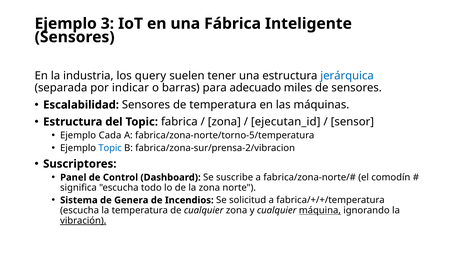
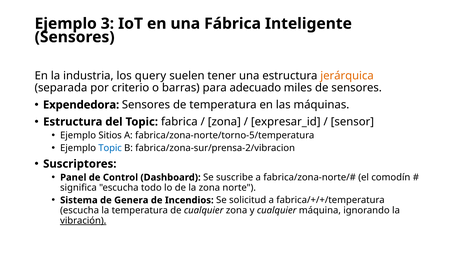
jerárquica colour: blue -> orange (347, 76)
indicar: indicar -> criterio (131, 88)
Escalabilidad: Escalabilidad -> Expendedora (81, 105)
ejecutan_id: ejecutan_id -> expresar_id (286, 122)
Cada: Cada -> Sitios (110, 136)
máquina underline: present -> none (320, 211)
